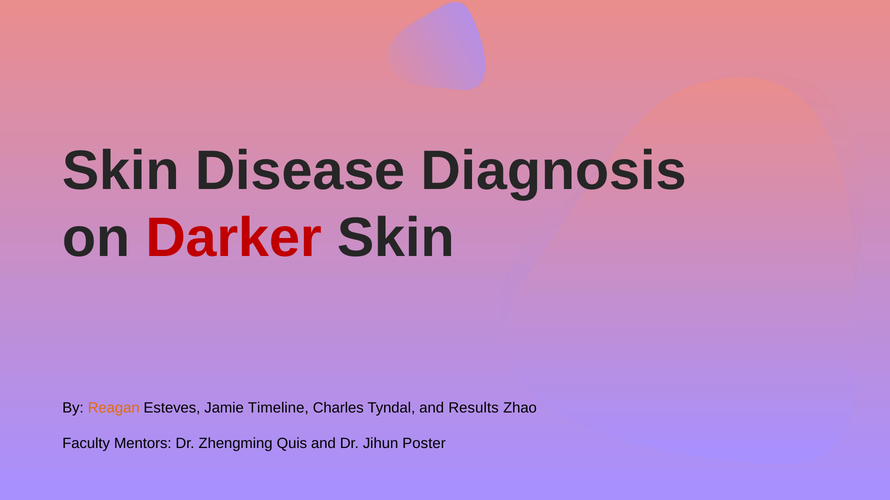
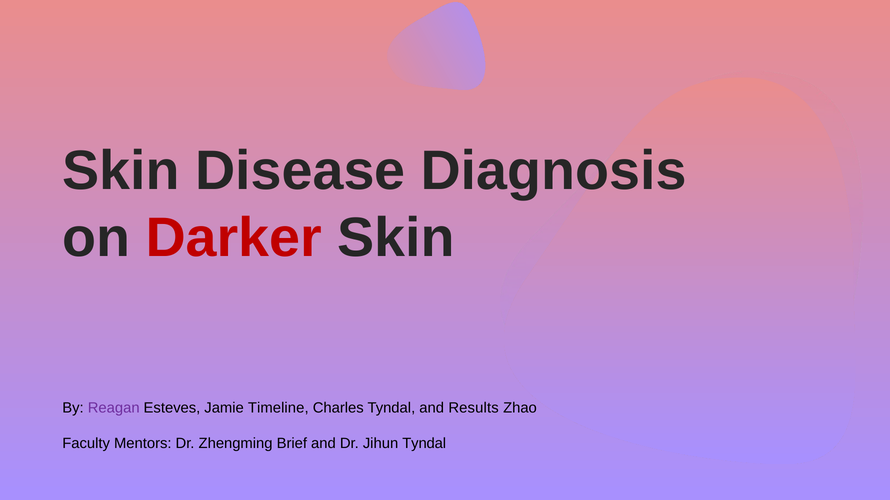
Reagan colour: orange -> purple (114, 408)
Quis: Quis -> Brief (292, 444)
Jihun Poster: Poster -> Tyndal (424, 444)
